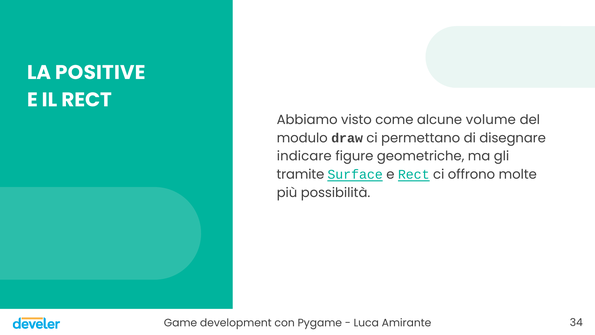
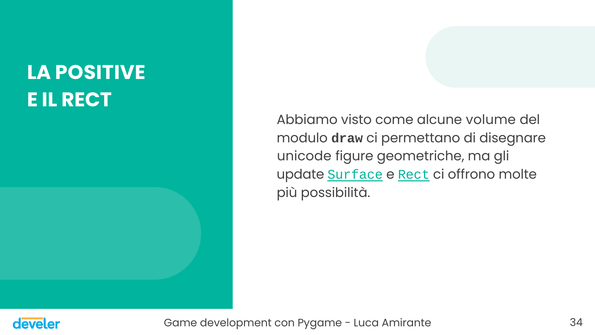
indicare: indicare -> unicode (304, 156)
tramite: tramite -> update (300, 174)
